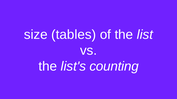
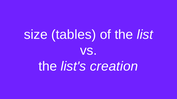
counting: counting -> creation (114, 67)
